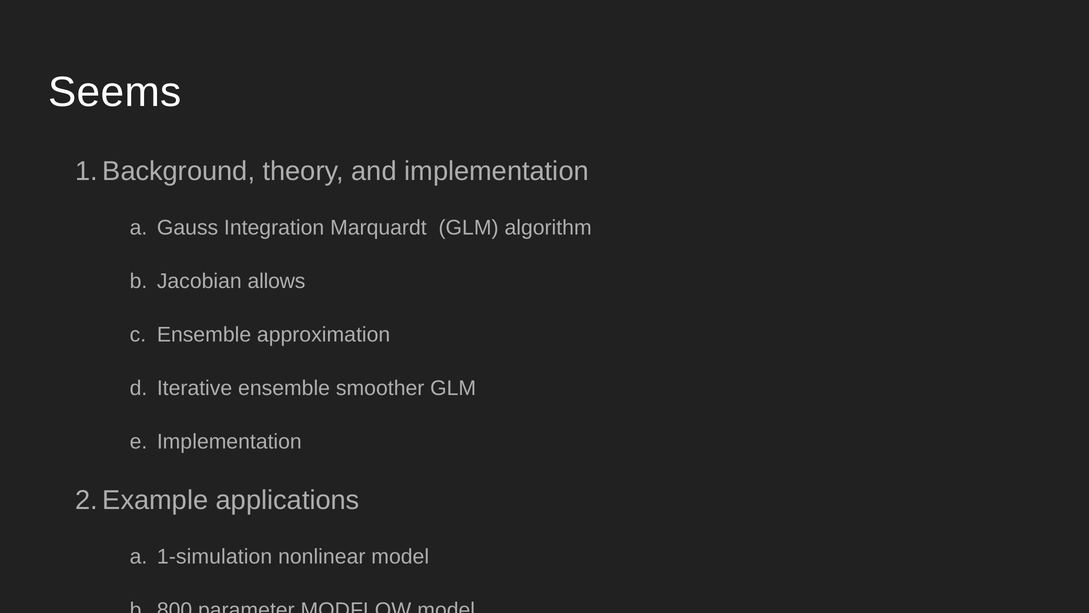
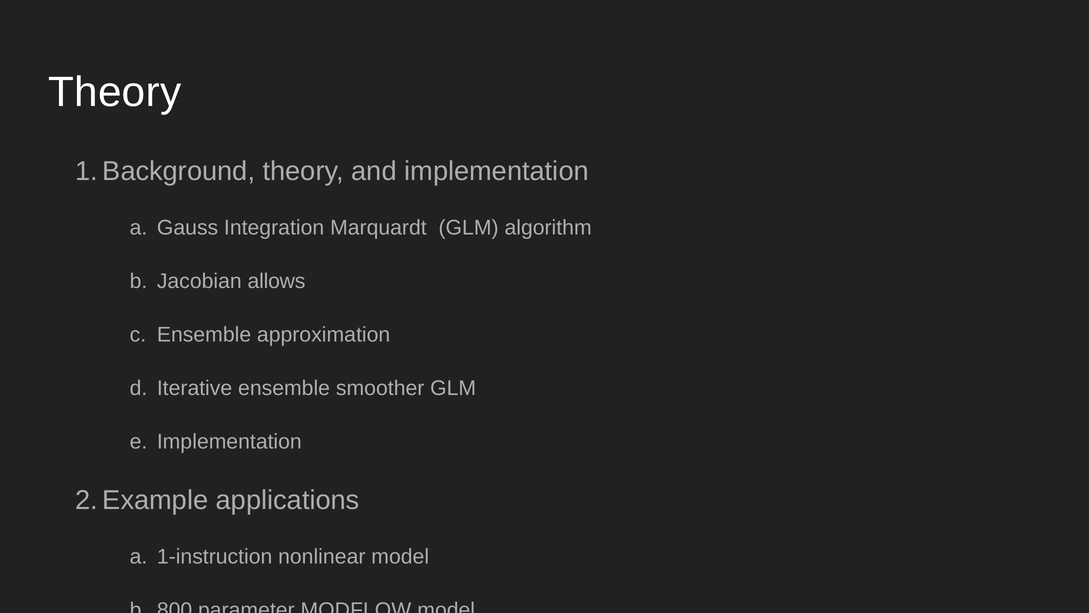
Seems: Seems -> Theory (115, 92)
1-simulation: 1-simulation -> 1-instruction (215, 556)
